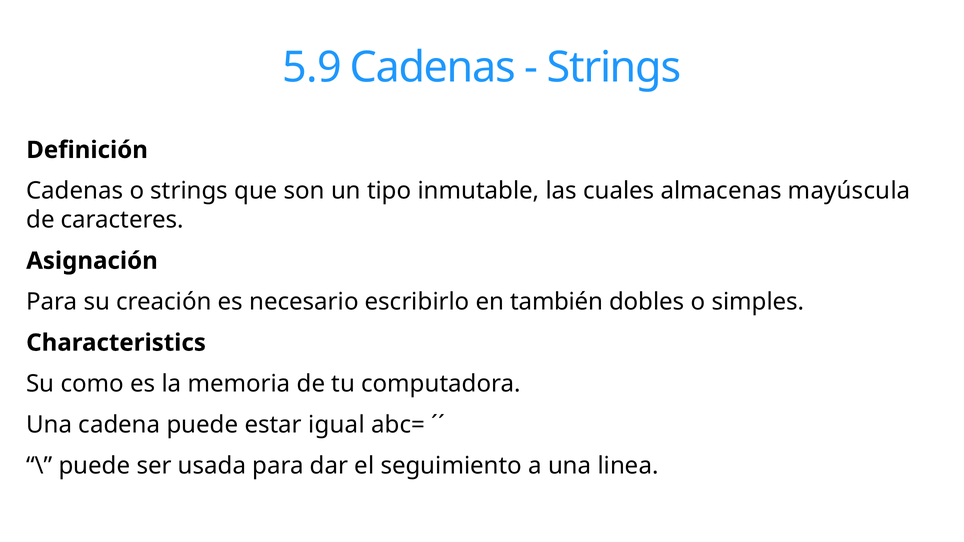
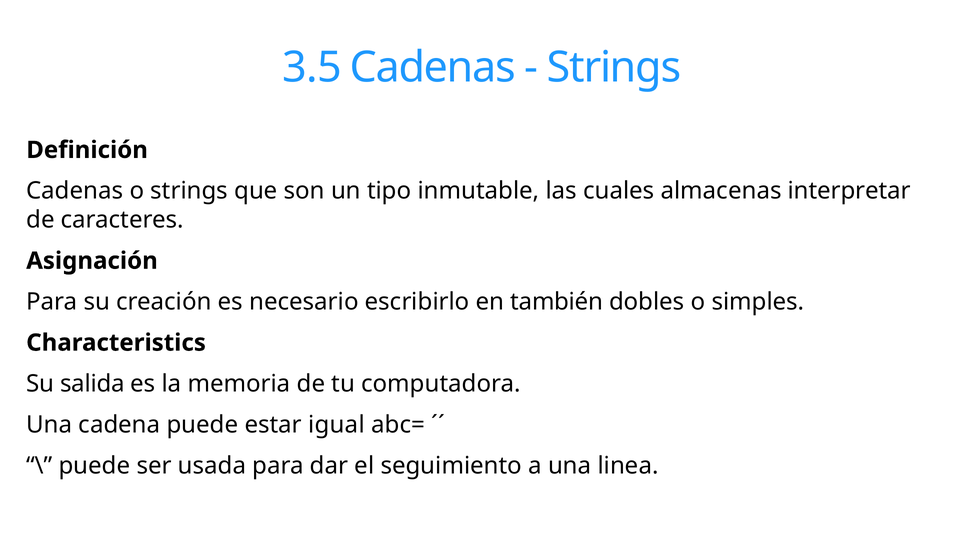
5.9: 5.9 -> 3.5 (312, 67)
mayúscula: mayúscula -> interpretar (849, 191)
como: como -> salida (92, 384)
